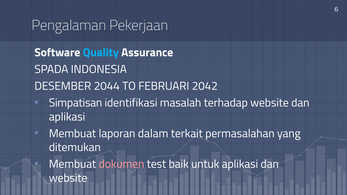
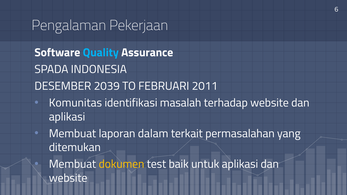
2044: 2044 -> 2039 (107, 86)
2042: 2042 -> 2011 (205, 86)
Simpatisan: Simpatisan -> Komunitas (75, 103)
dokumen colour: pink -> yellow (121, 164)
